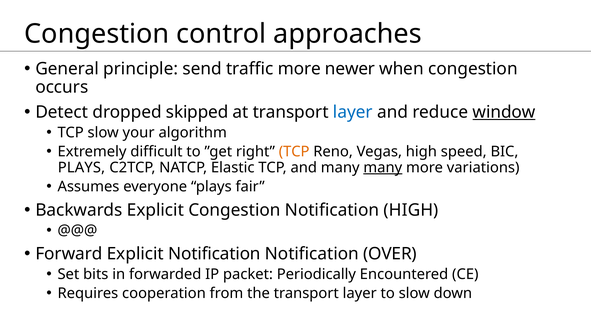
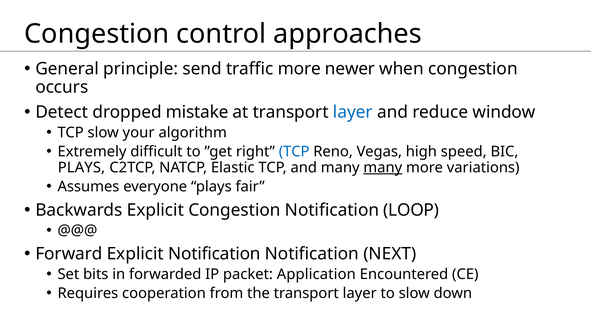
skipped: skipped -> mistake (197, 112)
window underline: present -> none (504, 112)
TCP colour: orange -> blue (294, 151)
Notification HIGH: HIGH -> LOOP (411, 210)
OVER: OVER -> NEXT (390, 253)
Periodically: Periodically -> Application (316, 274)
